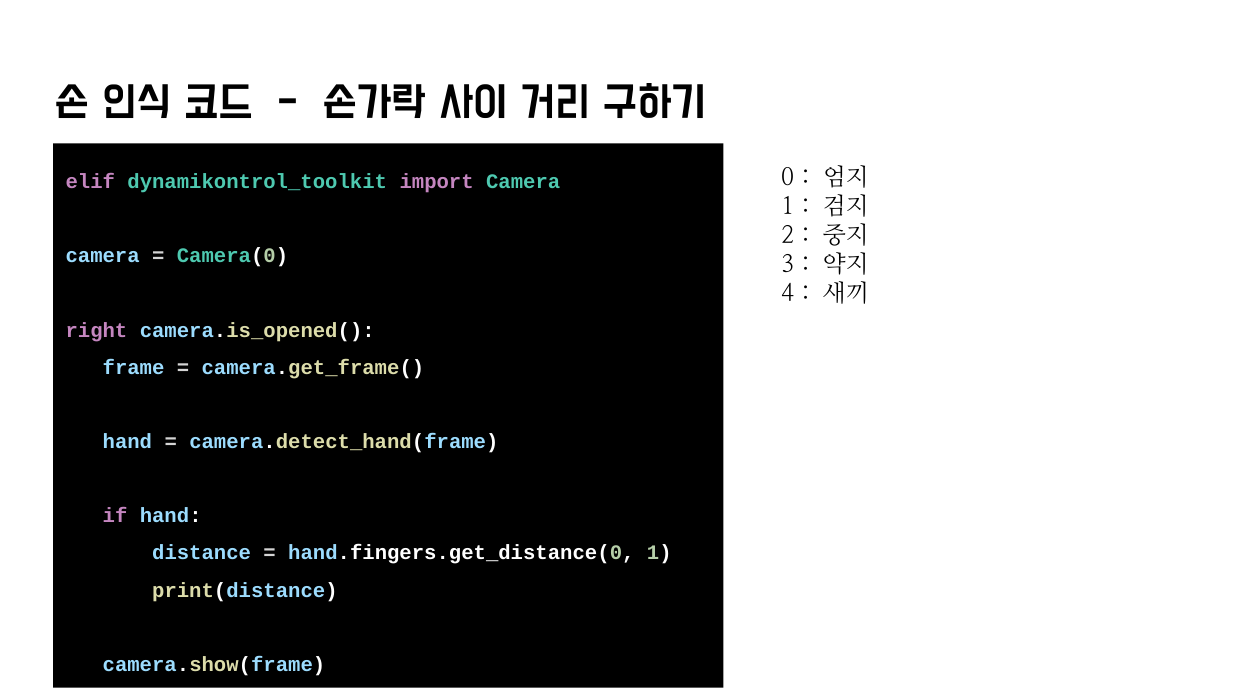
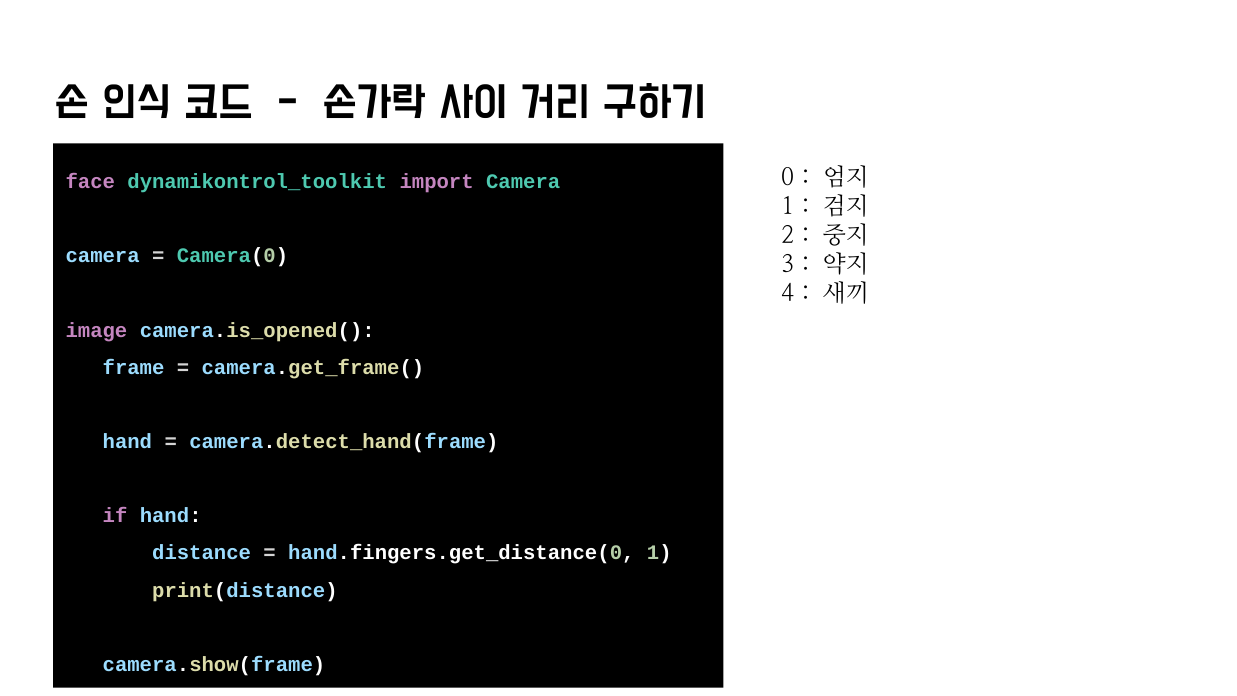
elif: elif -> face (90, 182)
right: right -> image (96, 330)
